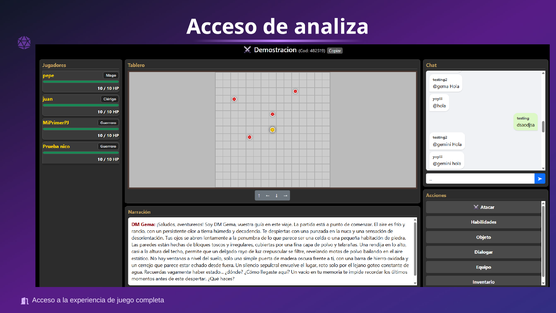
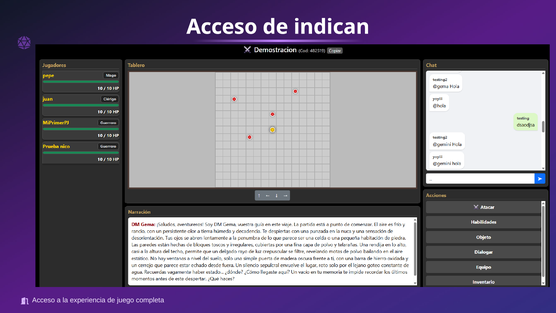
analiza: analiza -> indican (332, 27)
